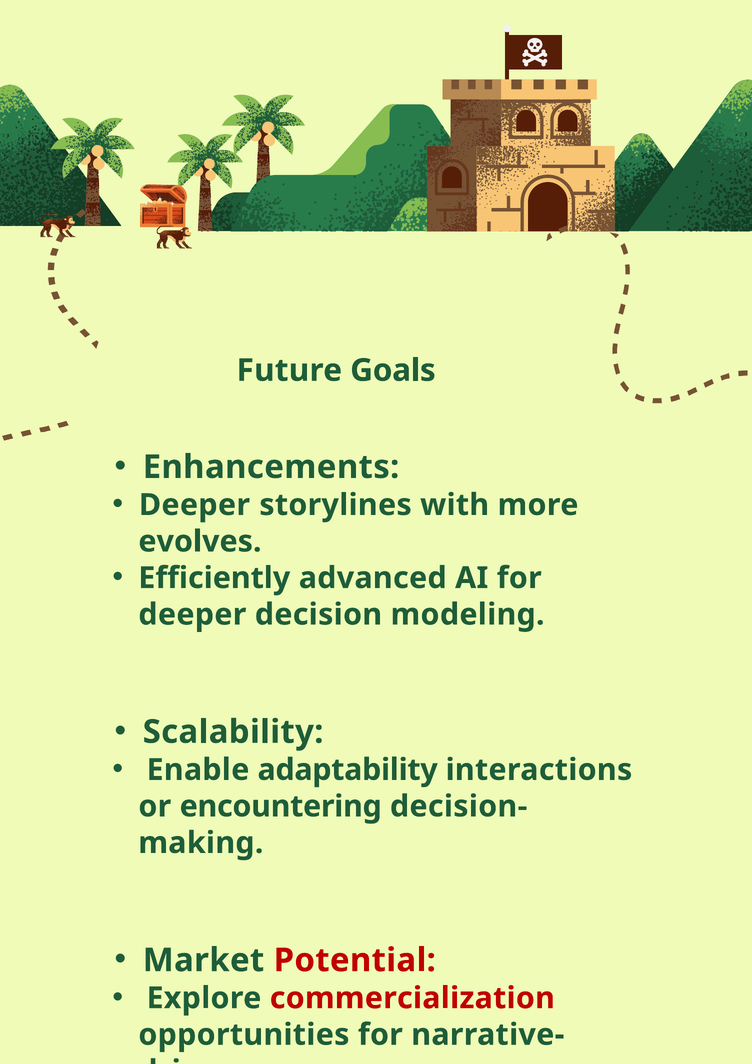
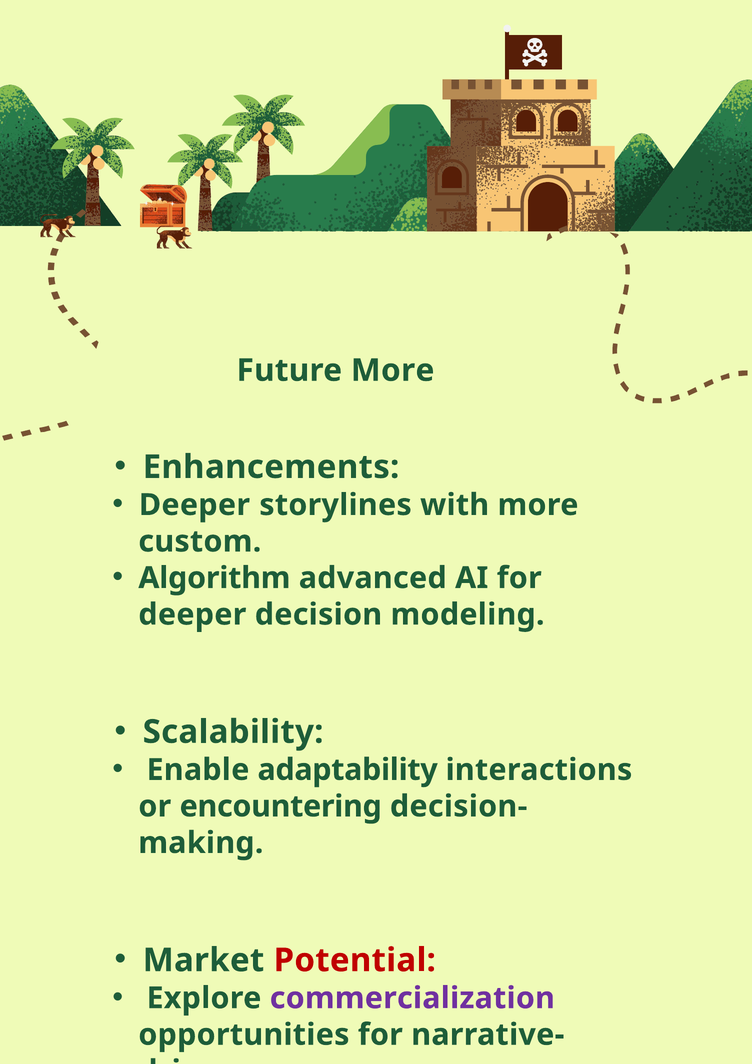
Future Goals: Goals -> More (393, 370)
evolves: evolves -> custom (200, 542)
Efficiently: Efficiently -> Algorithm (214, 578)
commercialization colour: red -> purple (412, 998)
